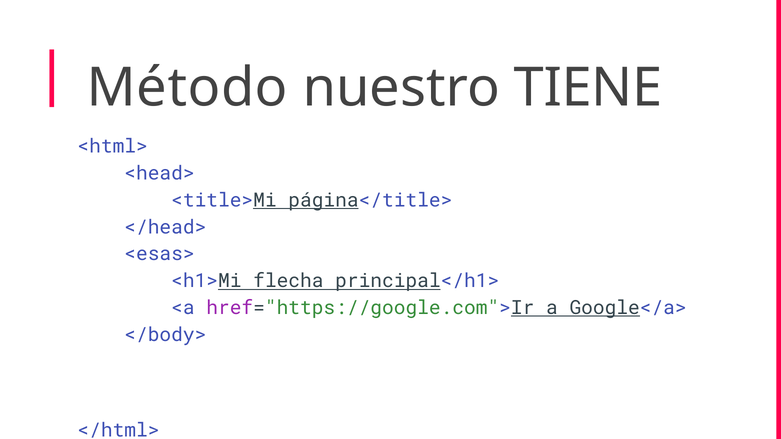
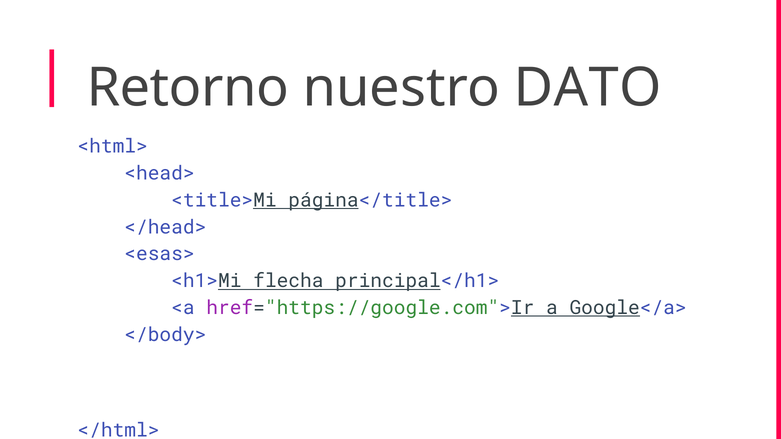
Método: Método -> Retorno (188, 88)
TIENE: TIENE -> DATO (588, 88)
